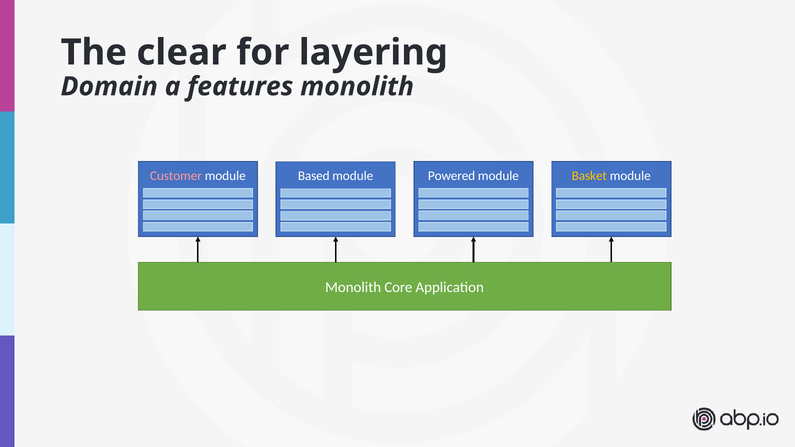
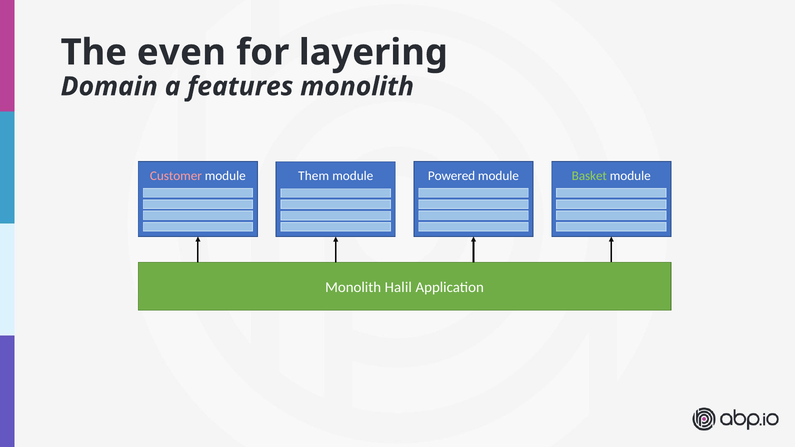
clear: clear -> even (181, 52)
Based: Based -> Them (314, 176)
Basket colour: yellow -> light green (589, 176)
Core: Core -> Halil (398, 287)
